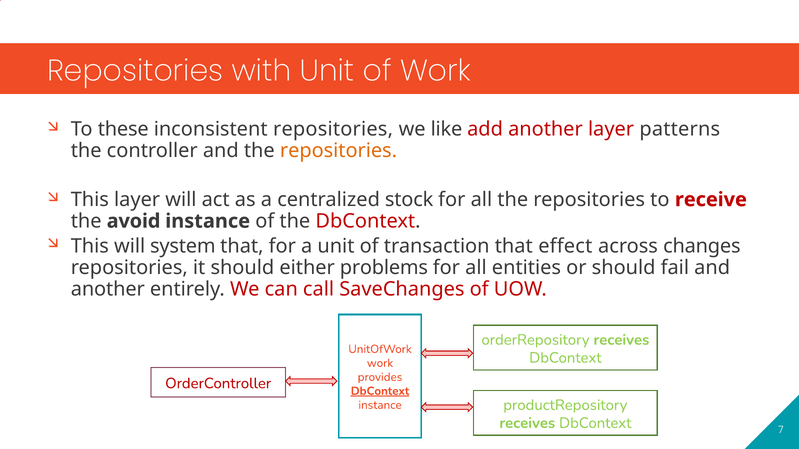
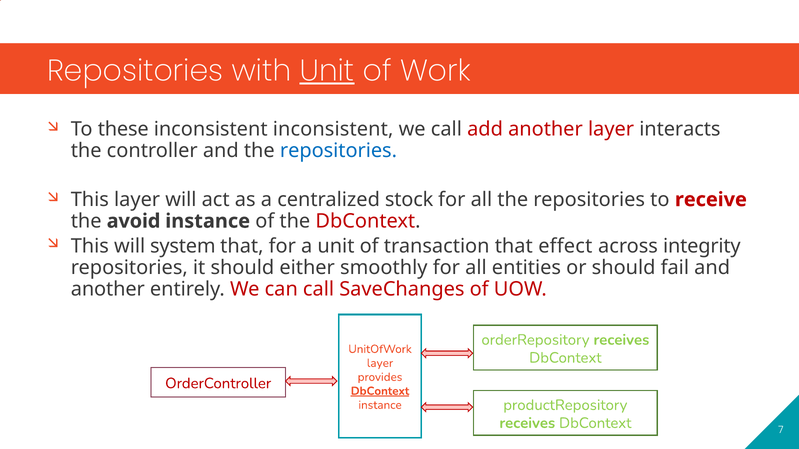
Unit underline: none -> present (327, 71)
inconsistent repositories: repositories -> inconsistent (333, 129)
we like: like -> call (446, 129)
patterns: patterns -> interacts (680, 129)
repositories colour: orange -> blue (338, 151)
changes: changes -> integrity (702, 246)
problems: problems -> smoothly (384, 268)
work: work -> layer (380, 363)
